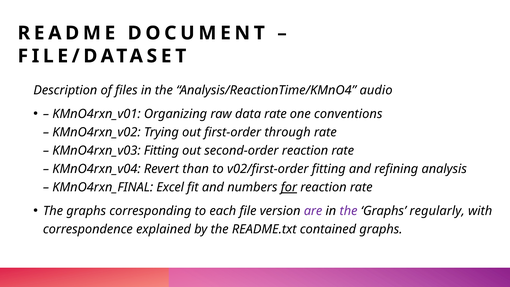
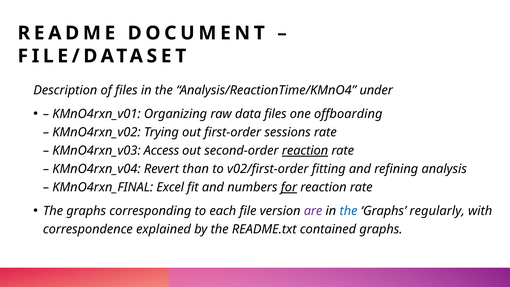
audio: audio -> under (376, 90)
data rate: rate -> files (275, 114)
conventions: conventions -> offboarding (348, 114)
through: through -> sessions (288, 132)
KMnO4rxn_v03 Fitting: Fitting -> Access (161, 151)
reaction underline: none -> present (305, 151)
the colour: purple -> blue (349, 211)
